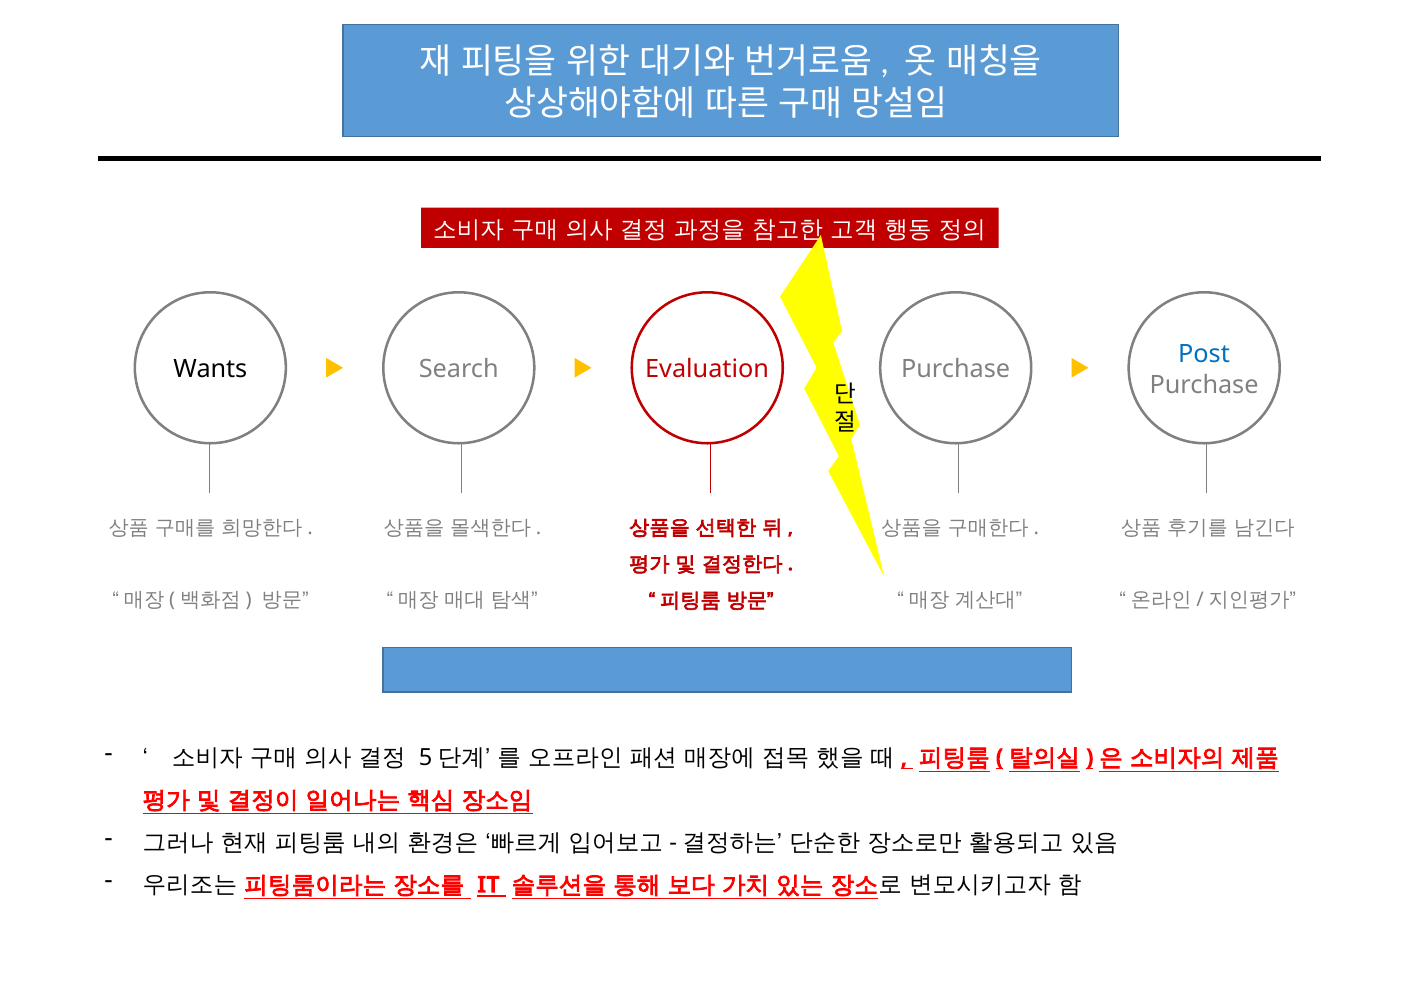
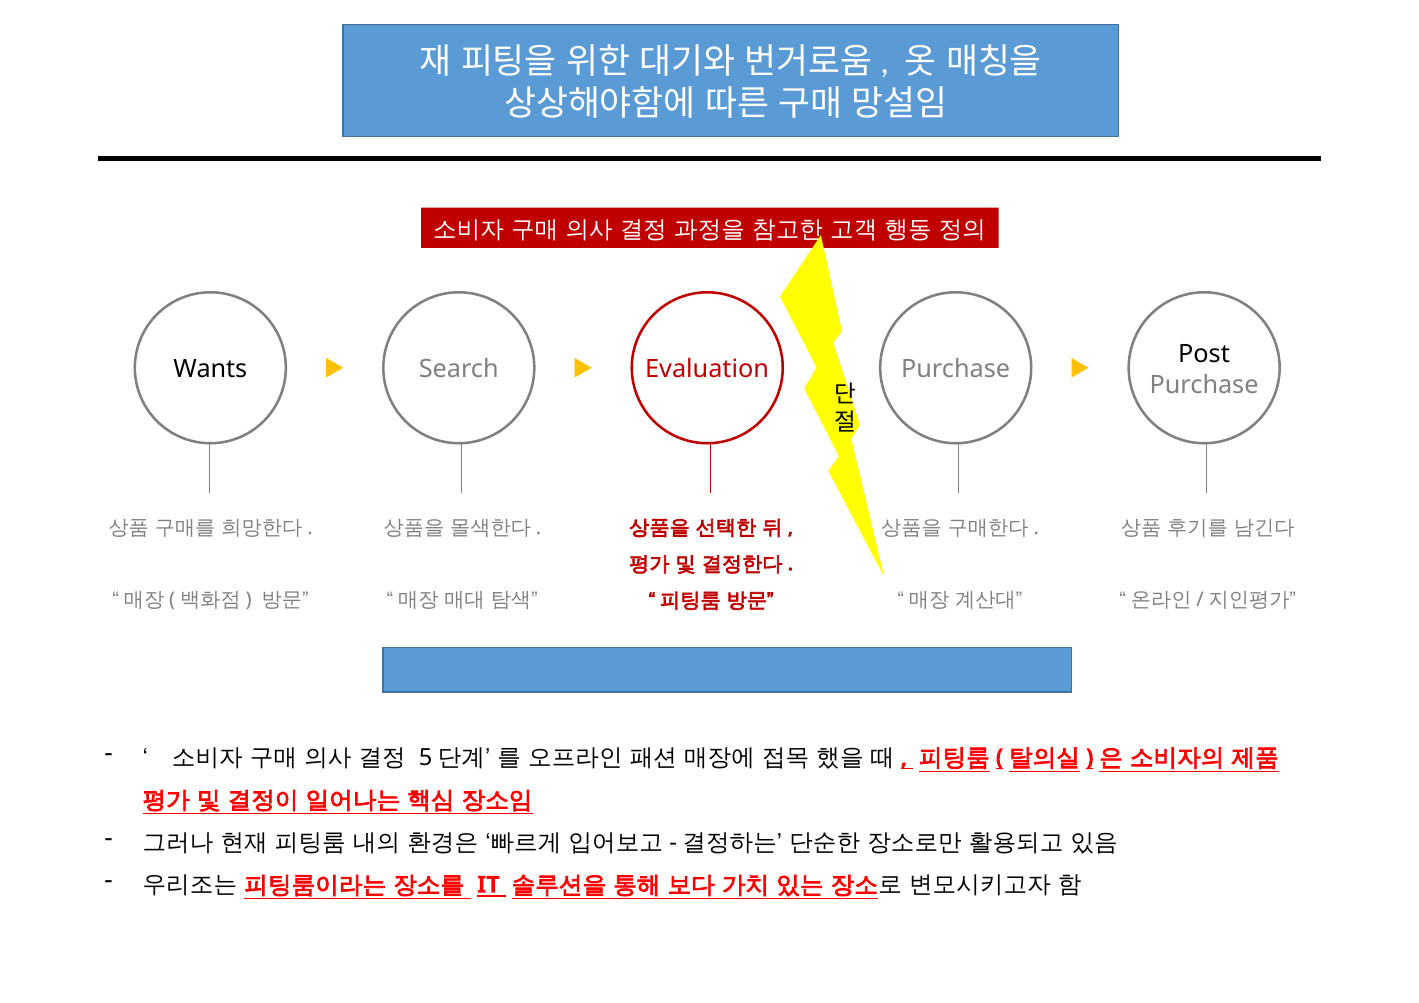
Post colour: blue -> black (1204, 354)
